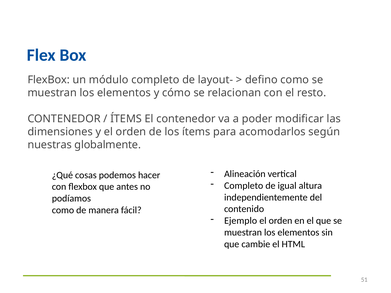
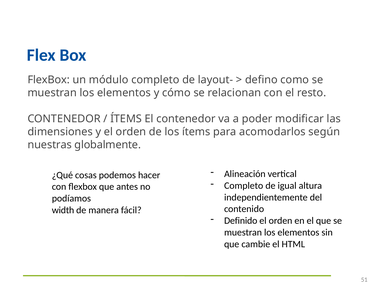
como: como -> width (63, 210)
Ejemplo: Ejemplo -> Definido (241, 221)
